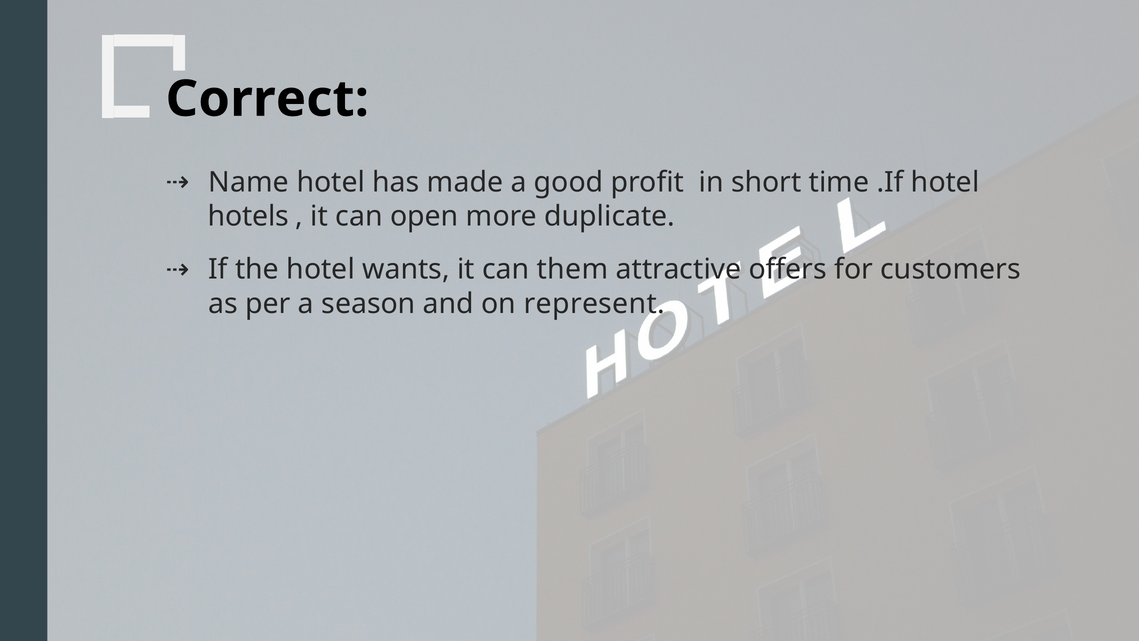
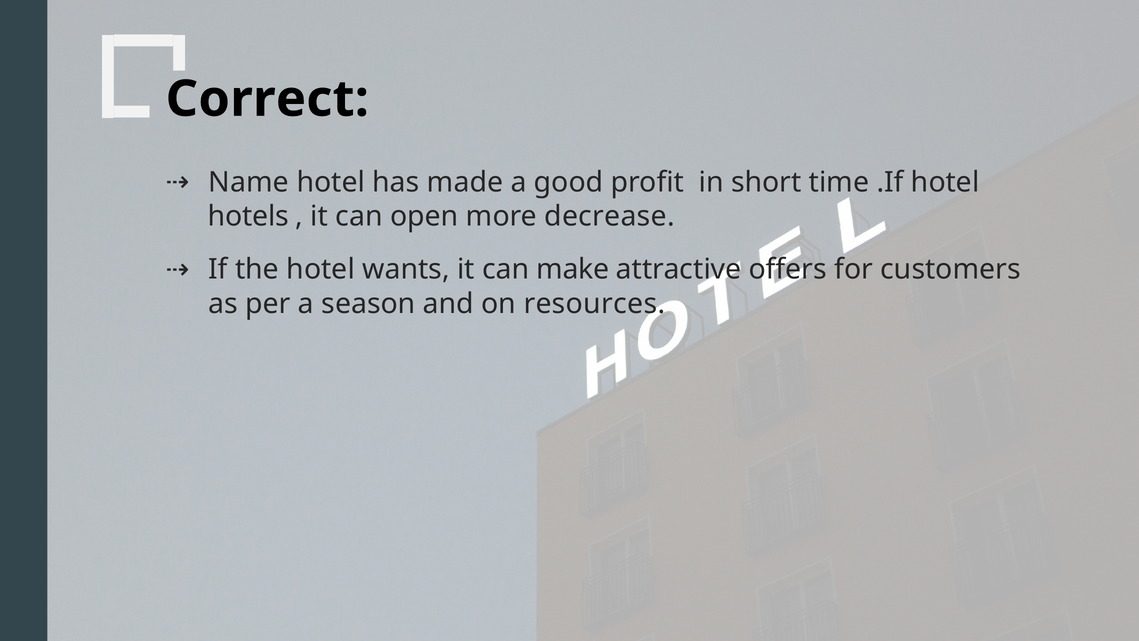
duplicate: duplicate -> decrease (610, 216)
them: them -> make (573, 269)
represent: represent -> resources (594, 304)
